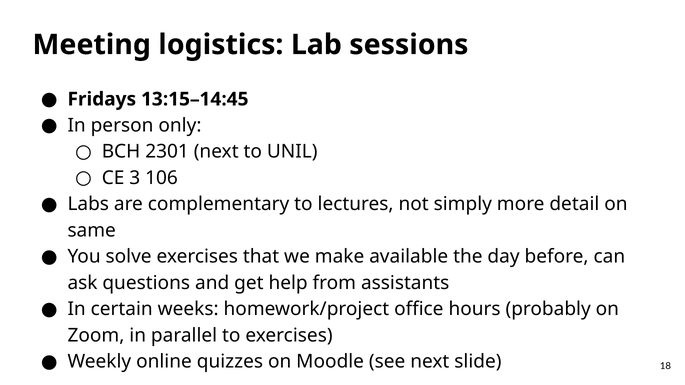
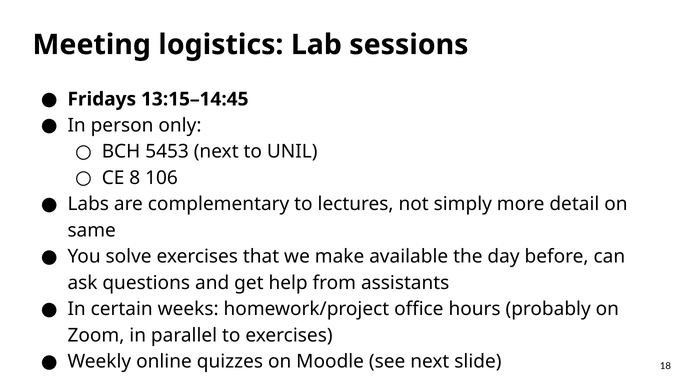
2301: 2301 -> 5453 (167, 152)
3: 3 -> 8 (135, 178)
